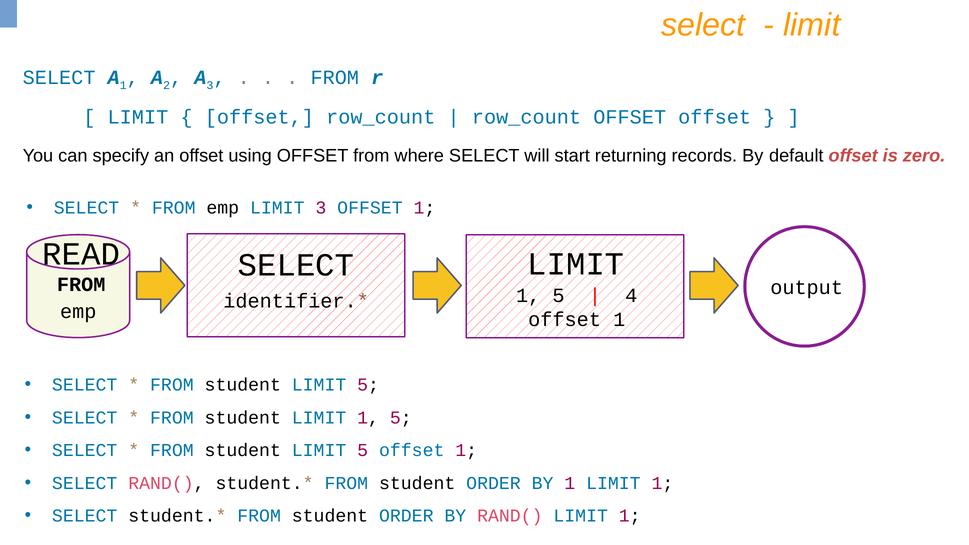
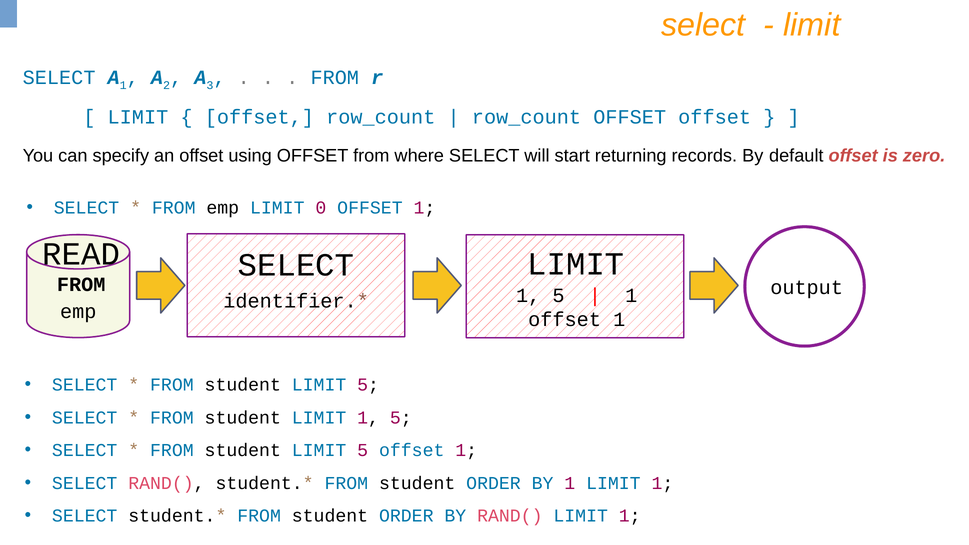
LIMIT 3: 3 -> 0 (321, 208)
4: 4 -> 1 (631, 295)
